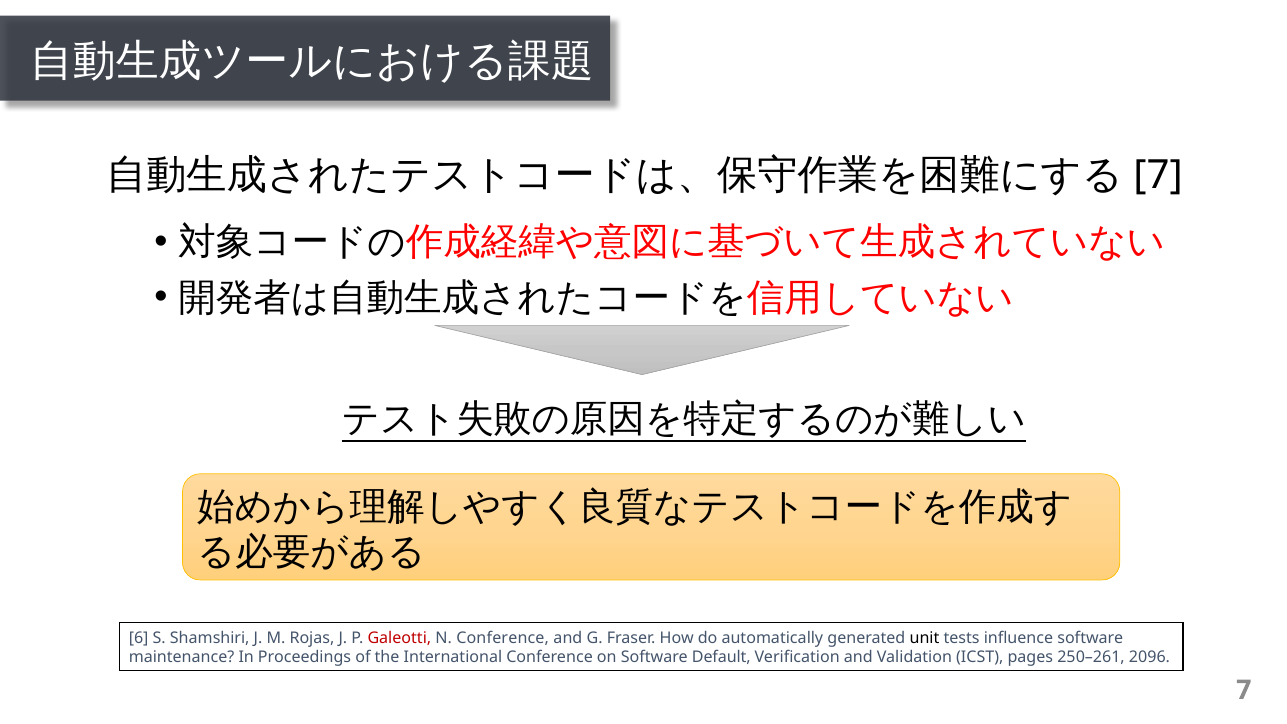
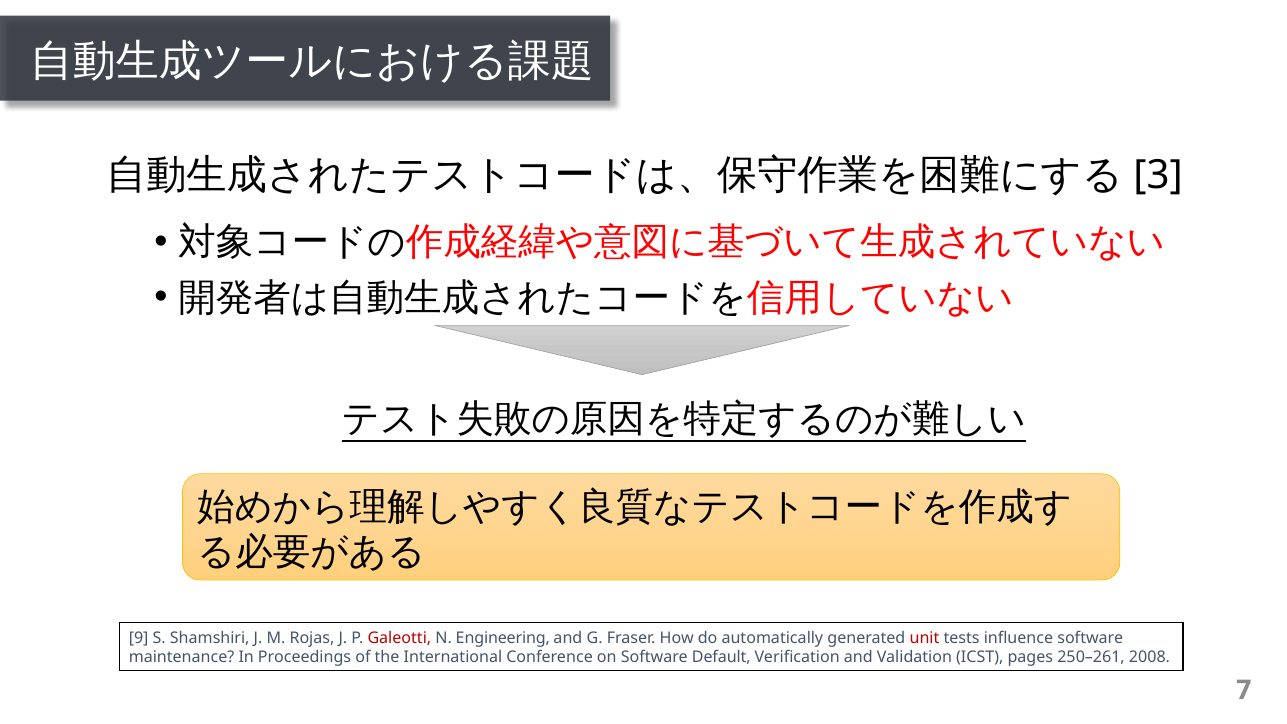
7: 7 -> 3 (1158, 175)
6: 6 -> 9 (139, 638)
N Conference: Conference -> Engineering (503, 638)
unit colour: black -> red (924, 638)
2096: 2096 -> 2008 (1149, 657)
